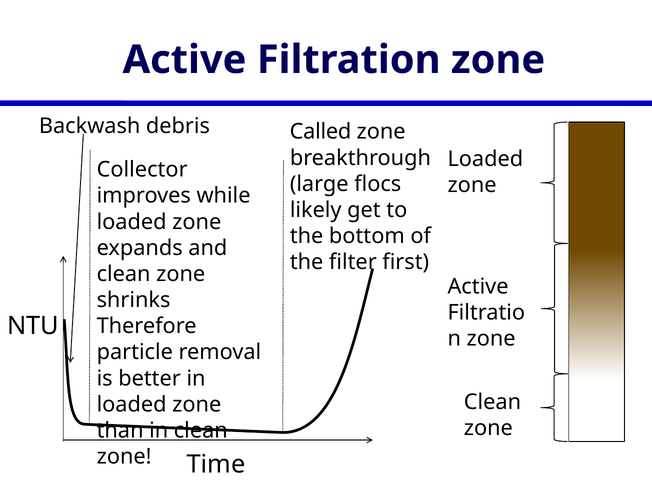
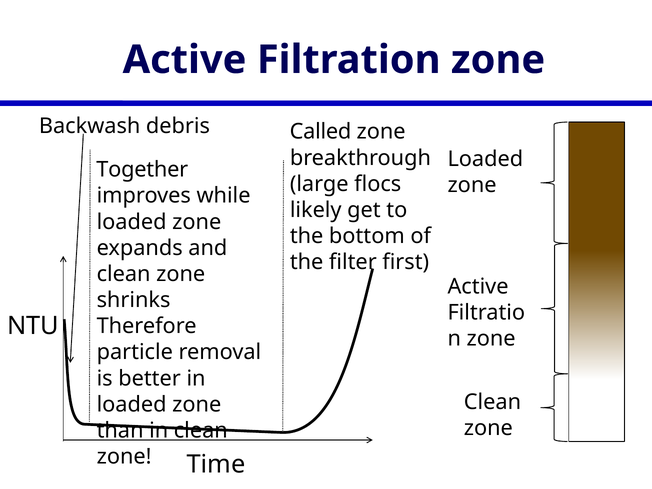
Collector: Collector -> Together (142, 170)
